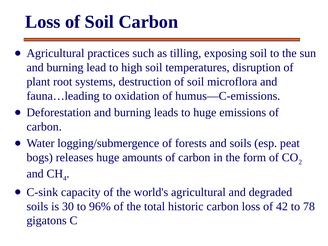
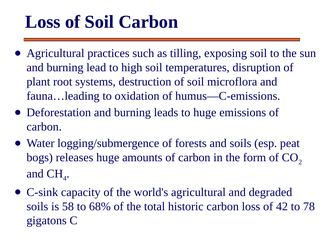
30: 30 -> 58 (68, 206)
96%: 96% -> 68% (100, 206)
